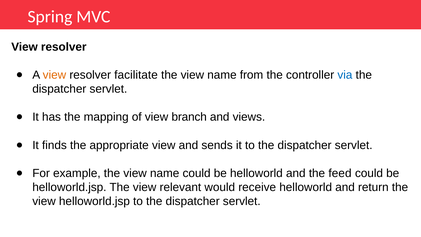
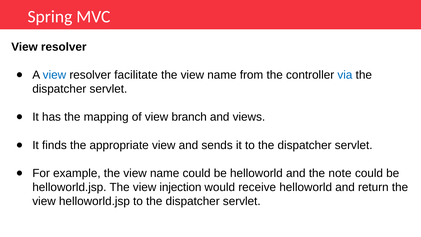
view colour: orange -> blue (54, 75)
feed: feed -> note (340, 173)
relevant: relevant -> injection (180, 187)
